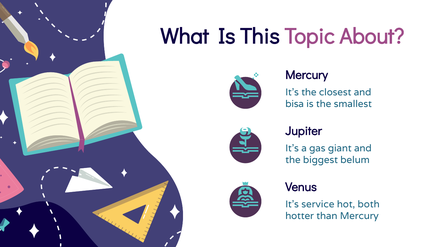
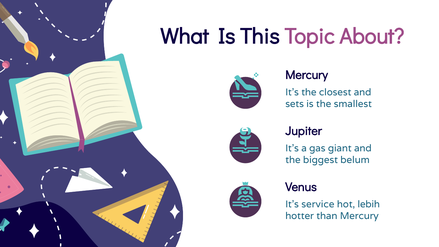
bisa: bisa -> sets (295, 104)
both: both -> lebih (369, 204)
